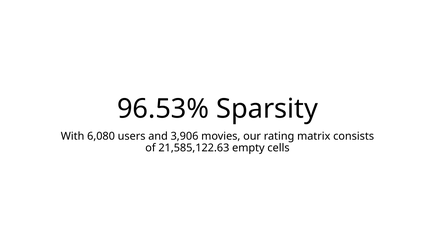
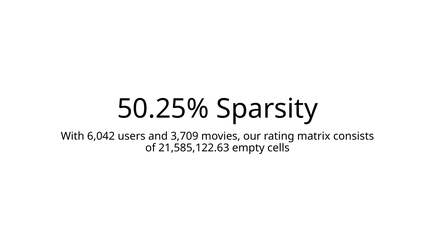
96.53%: 96.53% -> 50.25% (163, 109)
6,080: 6,080 -> 6,042 (101, 136)
3,906: 3,906 -> 3,709 (185, 136)
